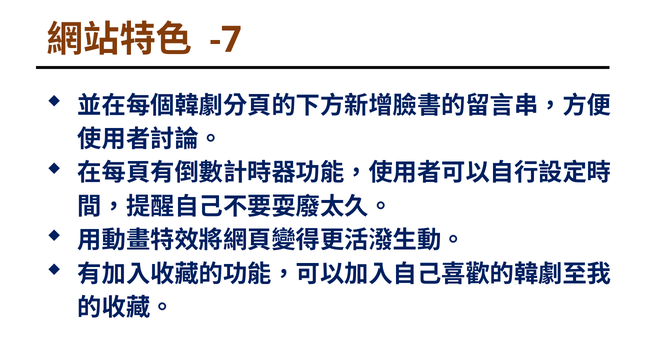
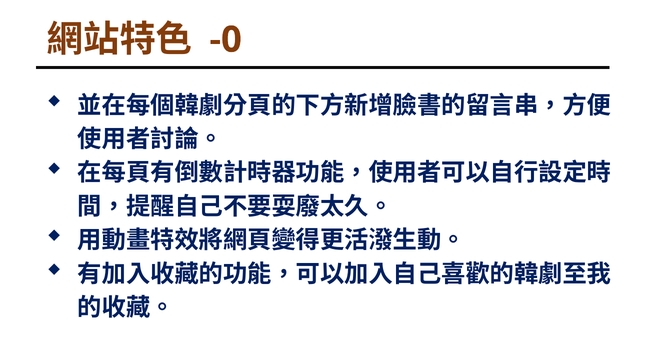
-7: -7 -> -0 (226, 40)
